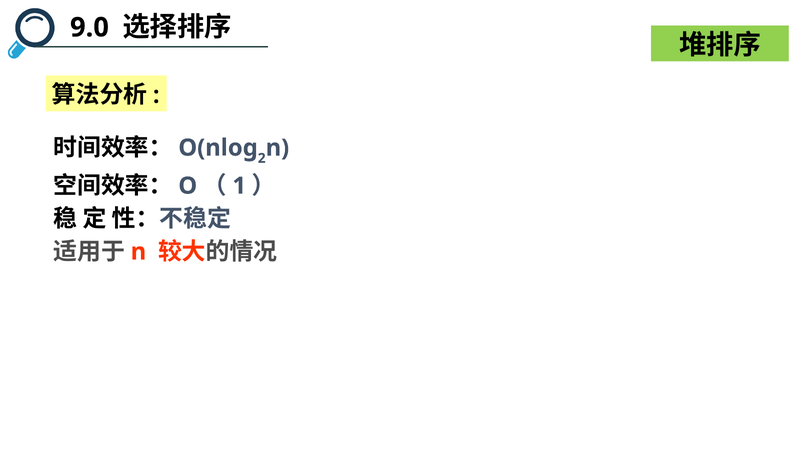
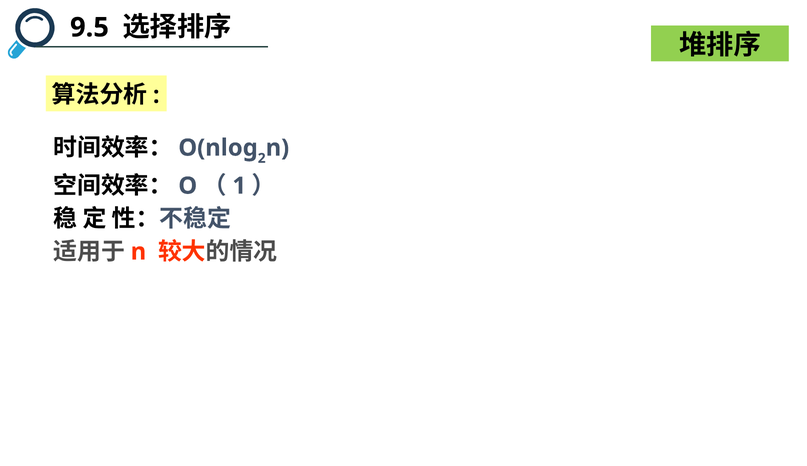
9.0: 9.0 -> 9.5 (89, 27)
